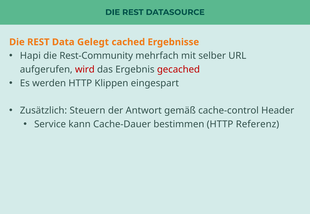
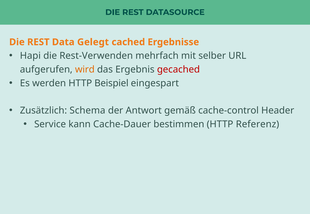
Rest-Community: Rest-Community -> Rest-Verwenden (96, 56)
wird colour: red -> orange (85, 70)
Klippen: Klippen -> Beispiel (111, 83)
Steuern: Steuern -> Schema (87, 111)
